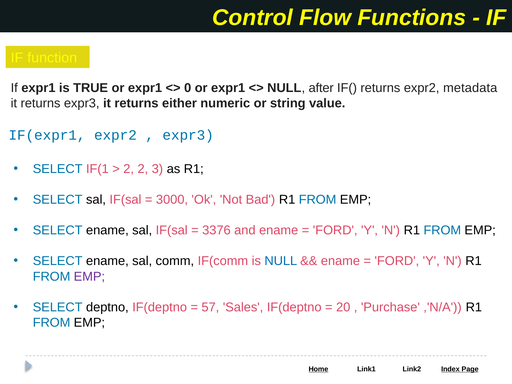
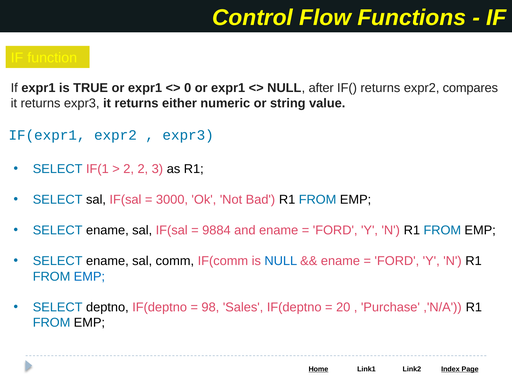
metadata: metadata -> compares (470, 88)
3376: 3376 -> 9884 (216, 230)
EMP colour: purple -> blue (89, 276)
57: 57 -> 98 (210, 307)
